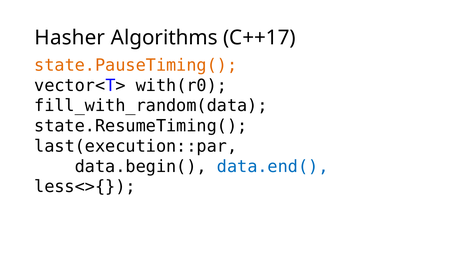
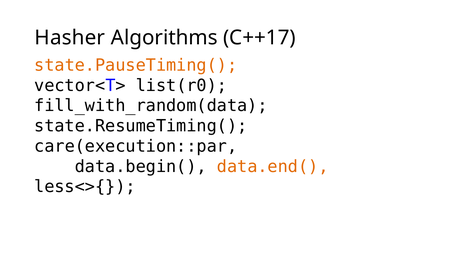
with(r0: with(r0 -> list(r0 (181, 86)
last(execution::par: last(execution::par -> care(execution::par (136, 146)
data.end( colour: blue -> orange (273, 167)
